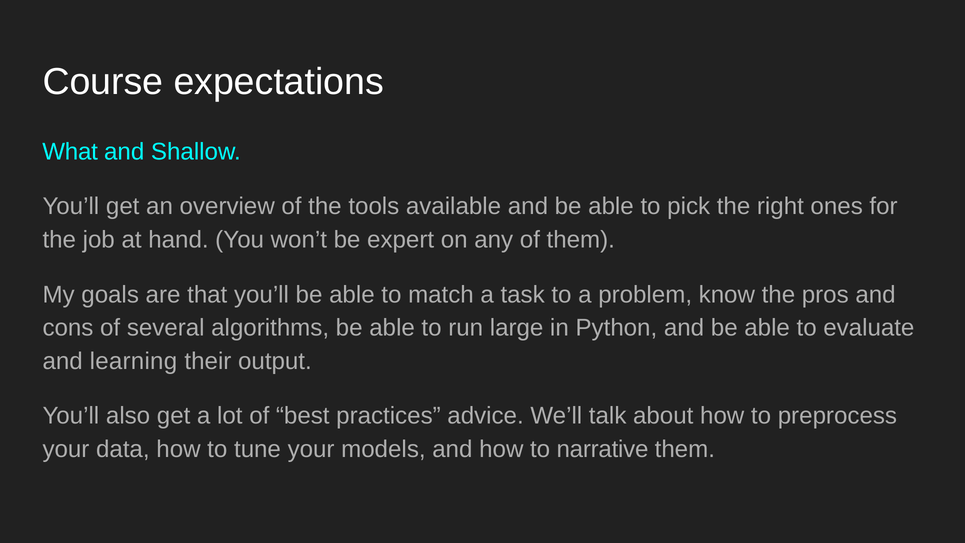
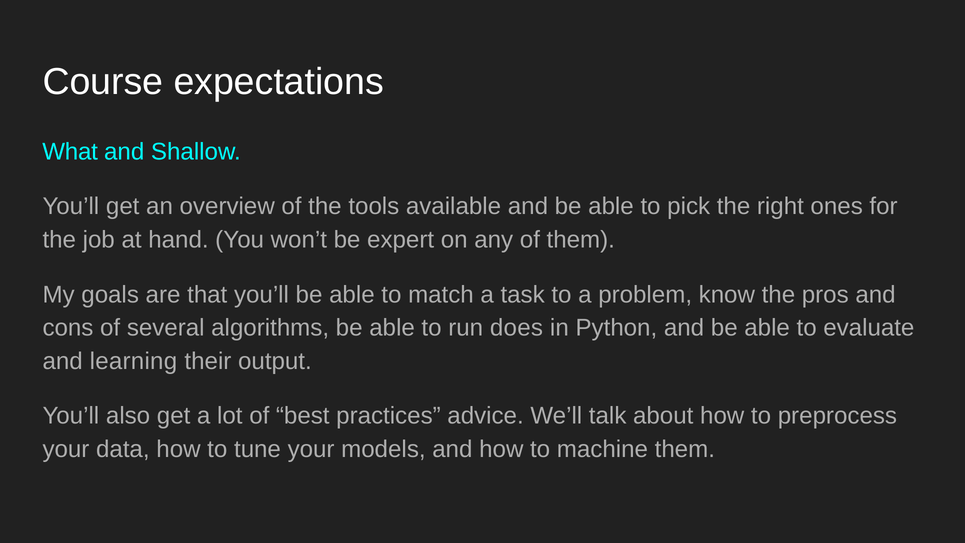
large: large -> does (516, 328)
narrative: narrative -> machine (602, 449)
